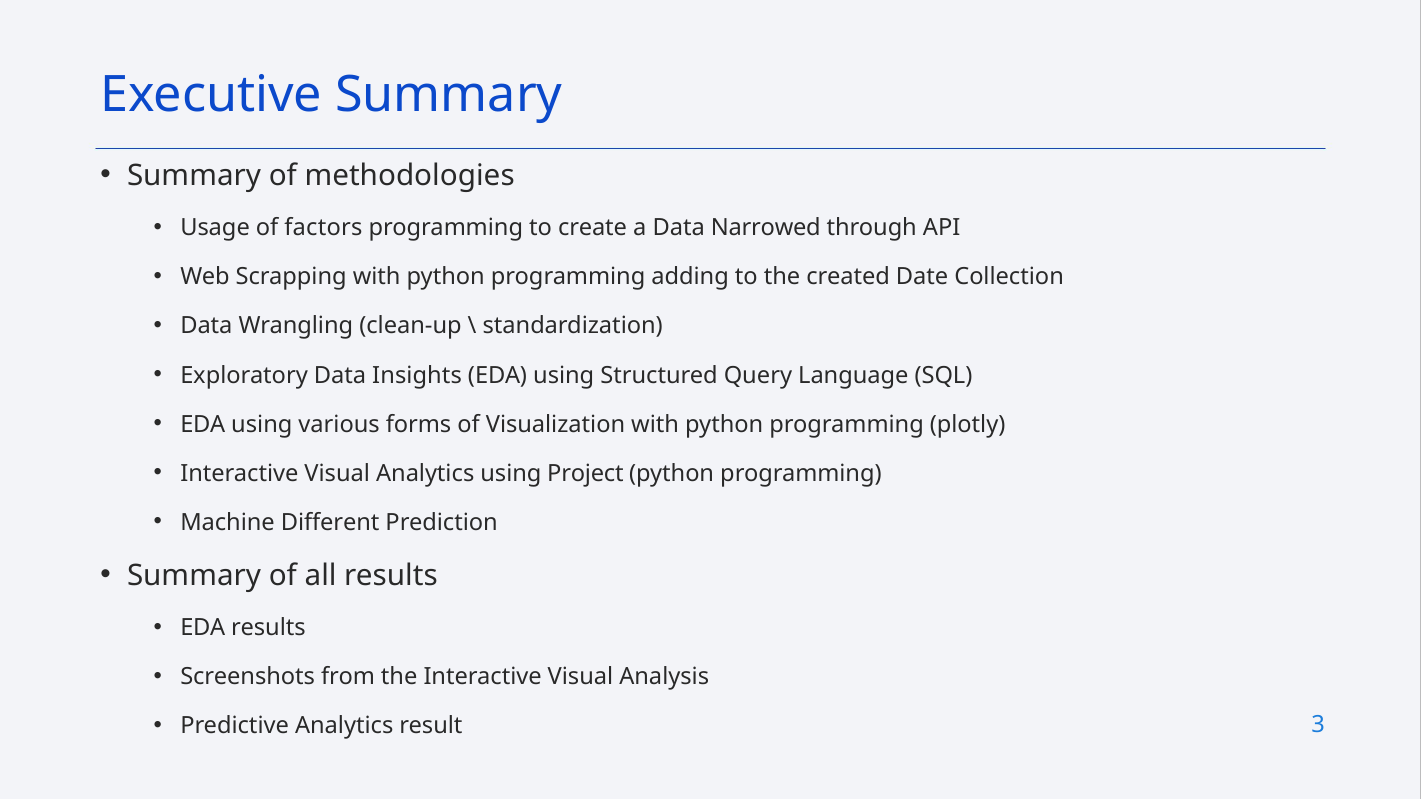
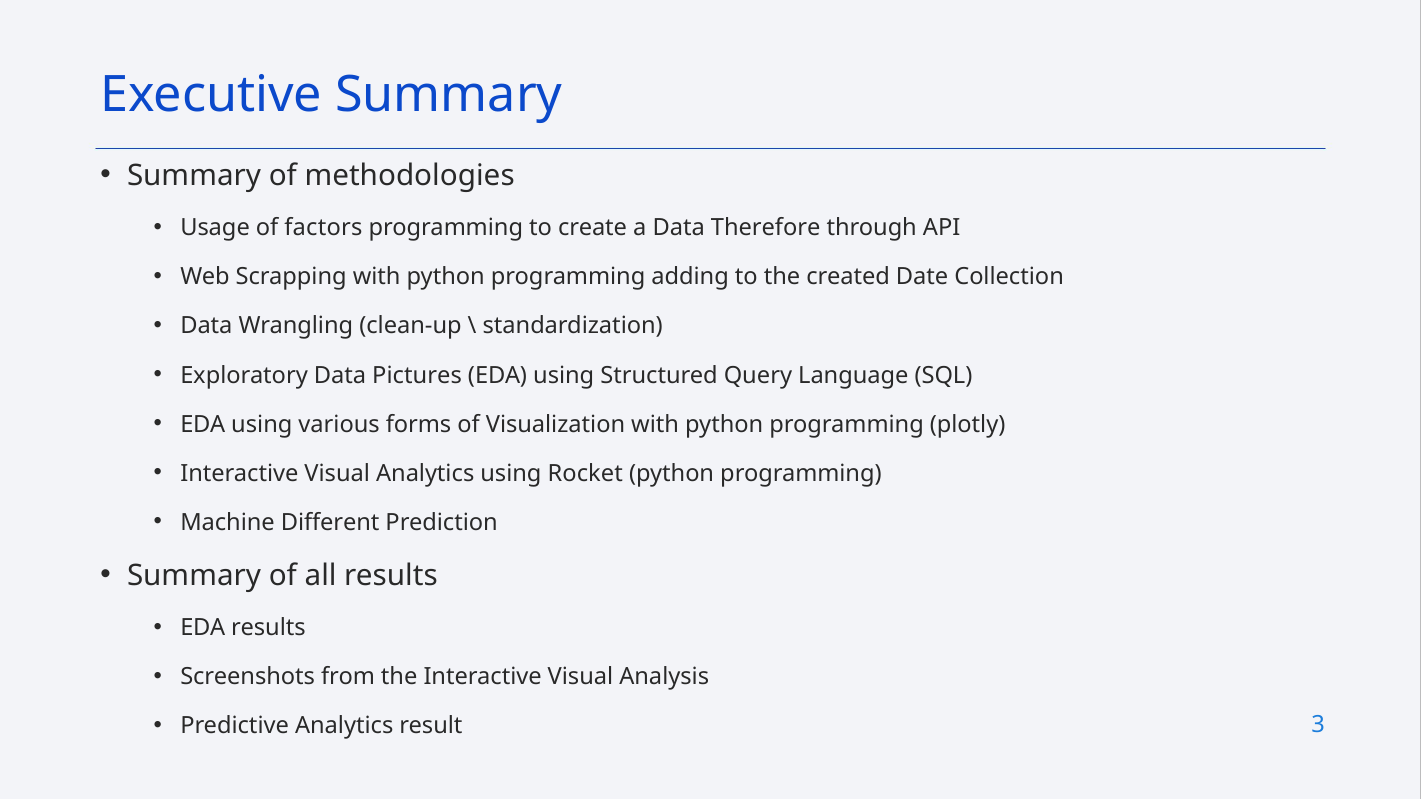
Narrowed: Narrowed -> Therefore (766, 228)
Insights: Insights -> Pictures (417, 375)
Project: Project -> Rocket (585, 474)
